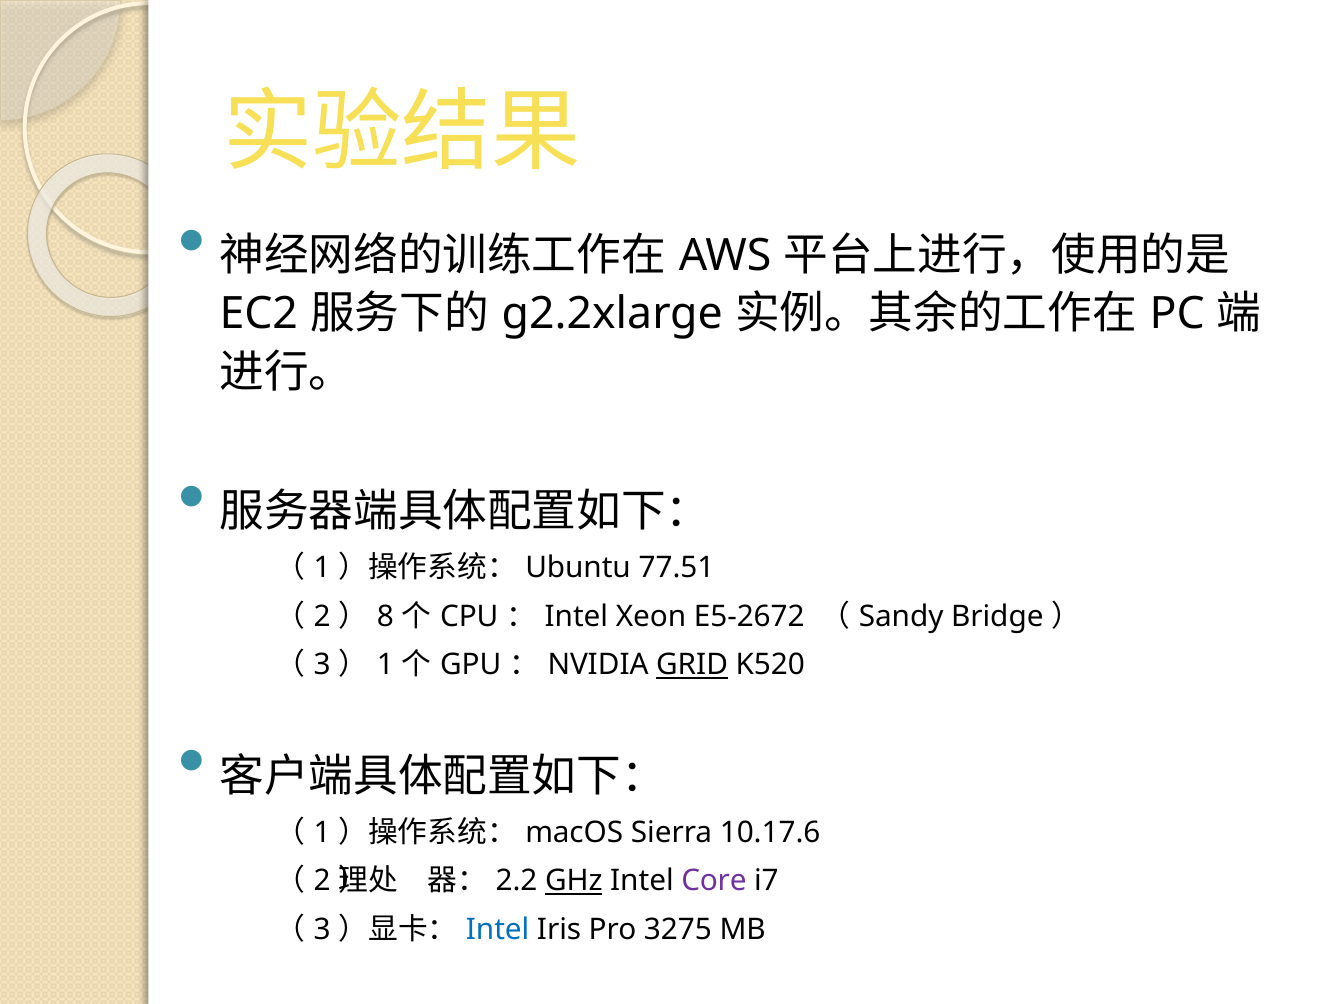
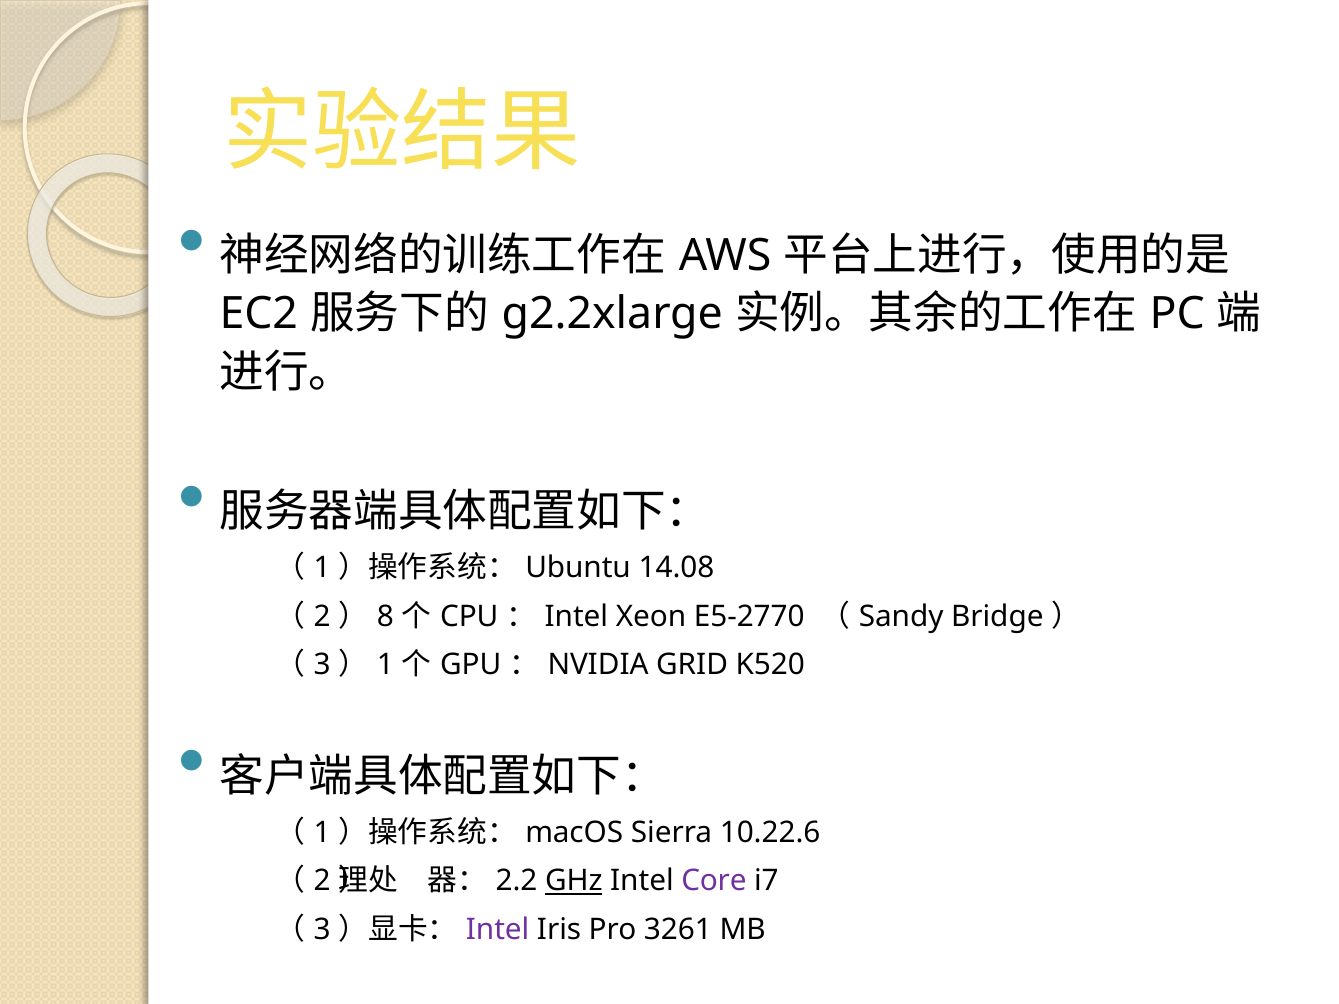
77.51: 77.51 -> 14.08 (676, 568)
E5-2672: E5-2672 -> E5-2770 (749, 616)
GRID underline: present -> none (692, 665)
10.17.6: 10.17.6 -> 10.22.6 (770, 833)
Intel colour: blue -> purple (498, 930)
3275: 3275 -> 3261 (678, 930)
